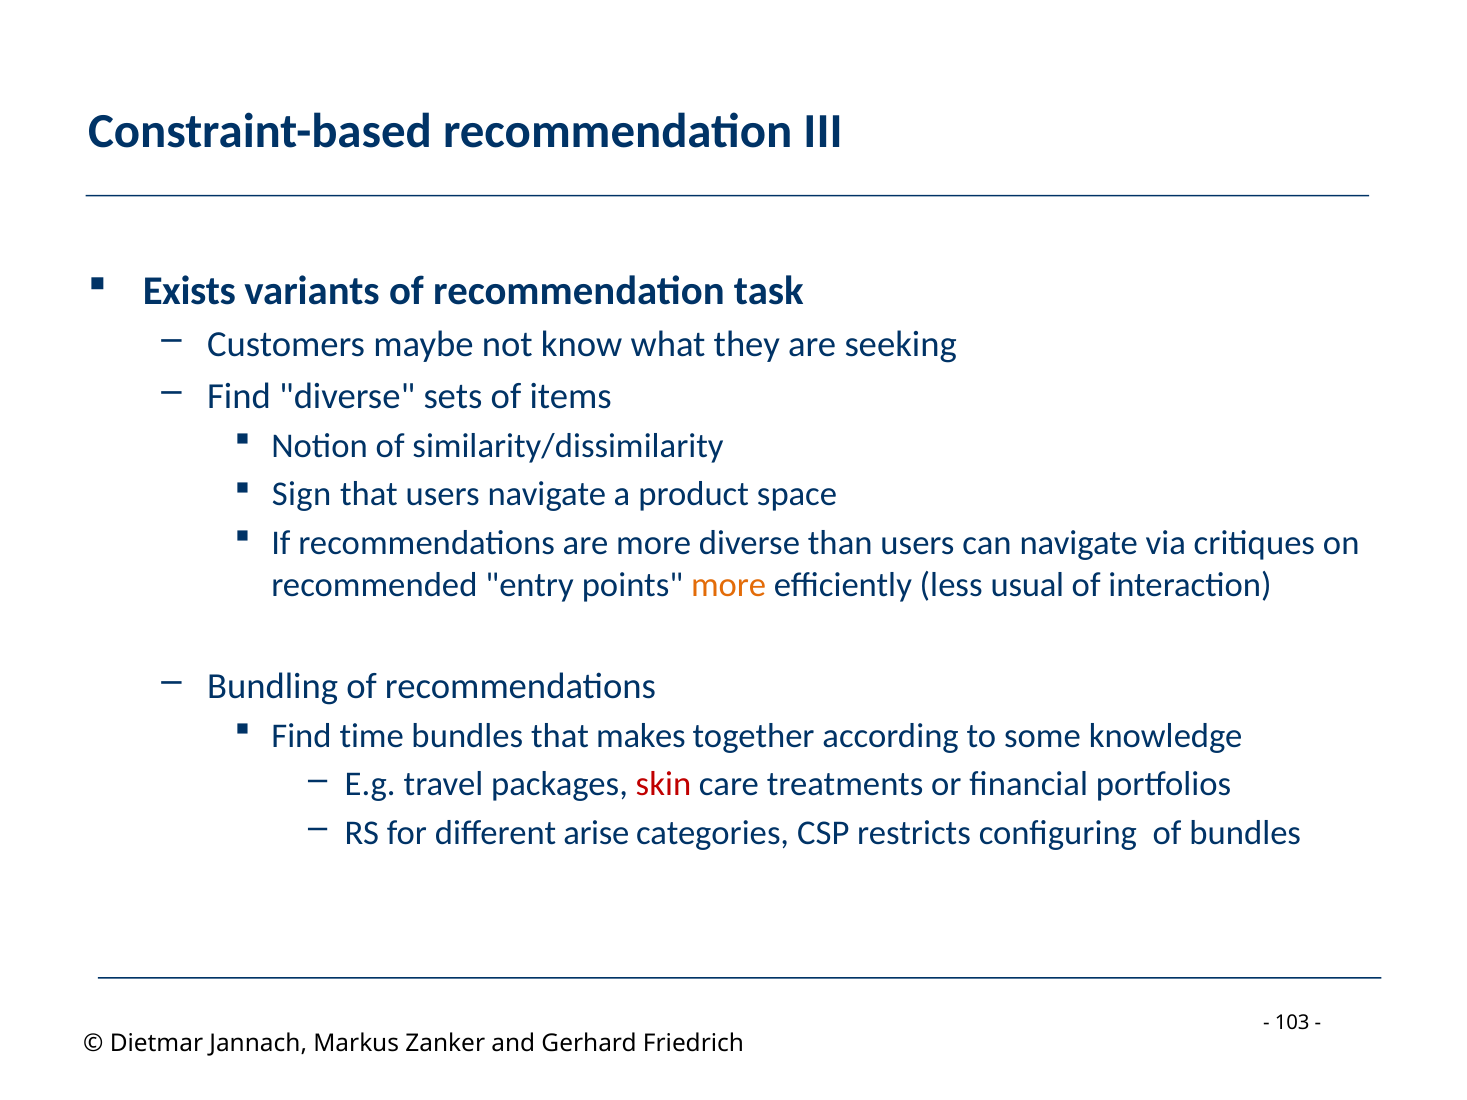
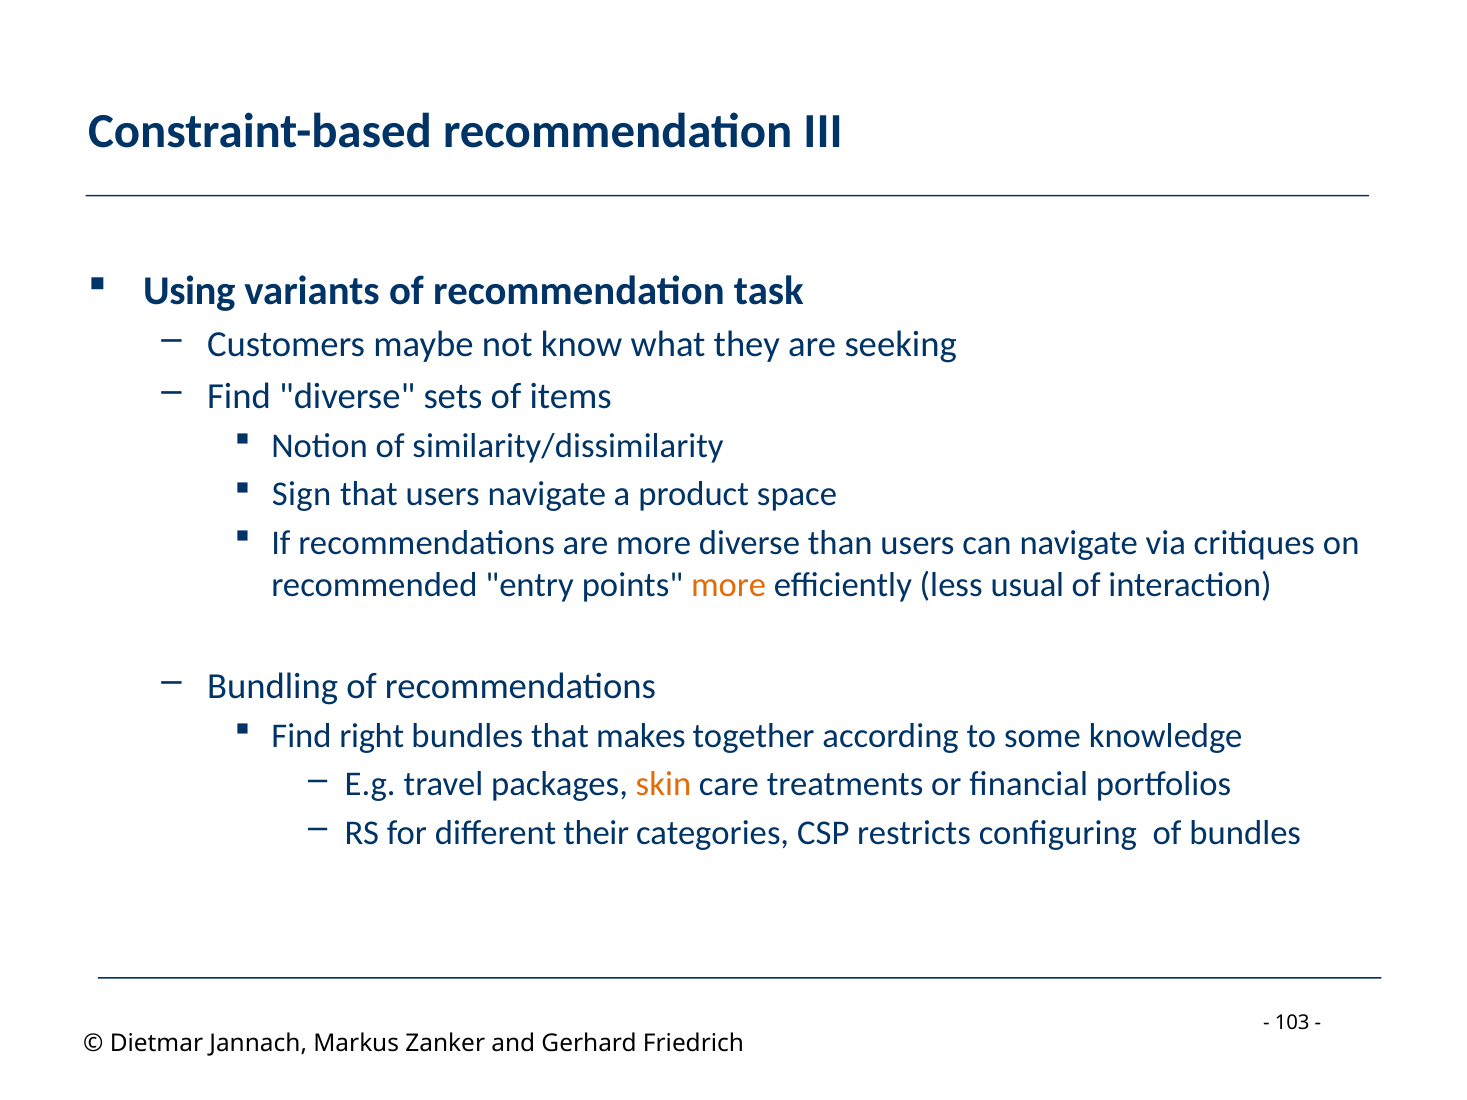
Exists: Exists -> Using (189, 291)
time: time -> right (372, 736)
skin colour: red -> orange (663, 785)
arise: arise -> their (596, 833)
